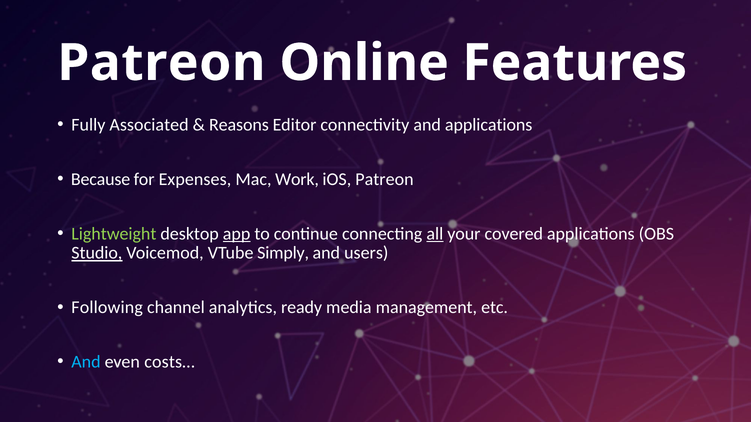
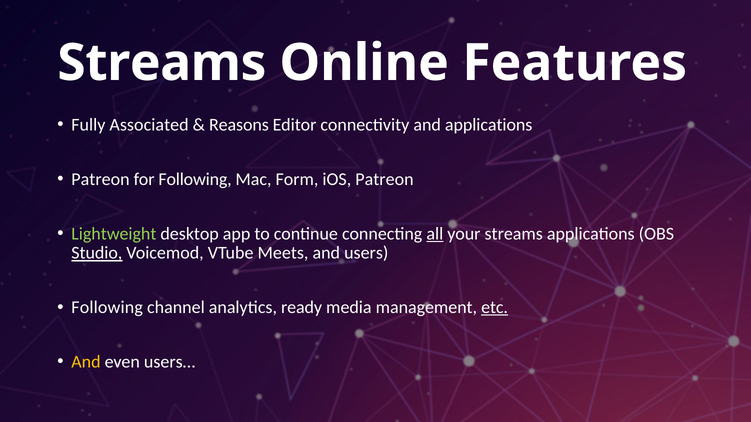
Patreon: Patreon -> Streams (162, 63)
Because: Because -> Patreon (100, 179)
for Expenses: Expenses -> Following (195, 179)
Work: Work -> Form (297, 179)
app underline: present -> none (237, 234)
your covered: covered -> streams (514, 234)
Simply: Simply -> Meets (283, 253)
etc underline: none -> present (495, 308)
And colour: light blue -> yellow (86, 362)
costs…: costs… -> users… (170, 362)
